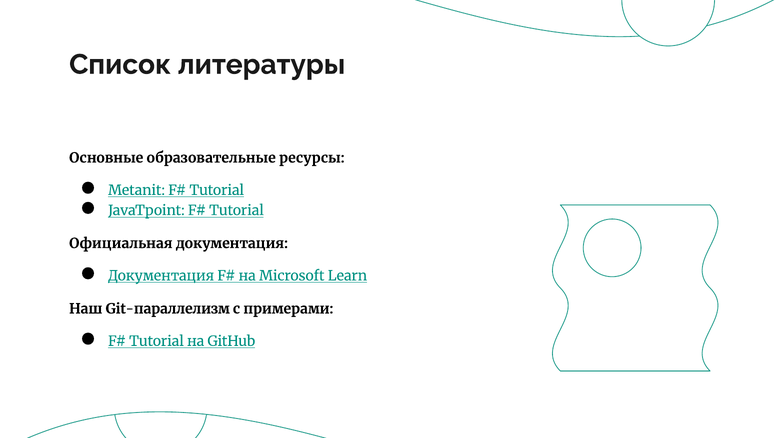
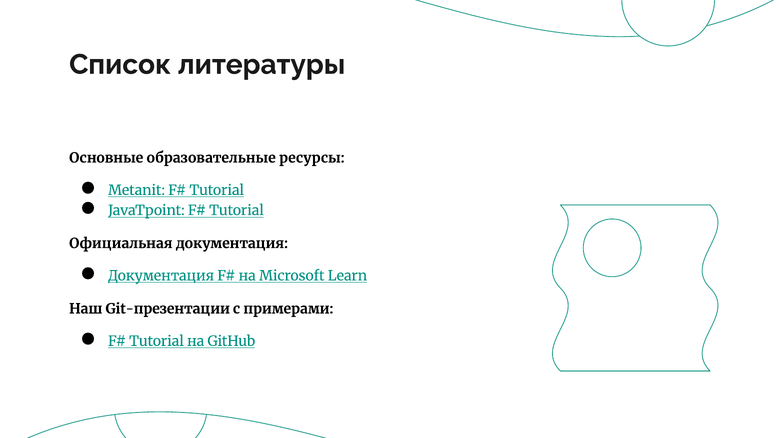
Git-параллелизм: Git-параллелизм -> Git-презентации (168, 309)
